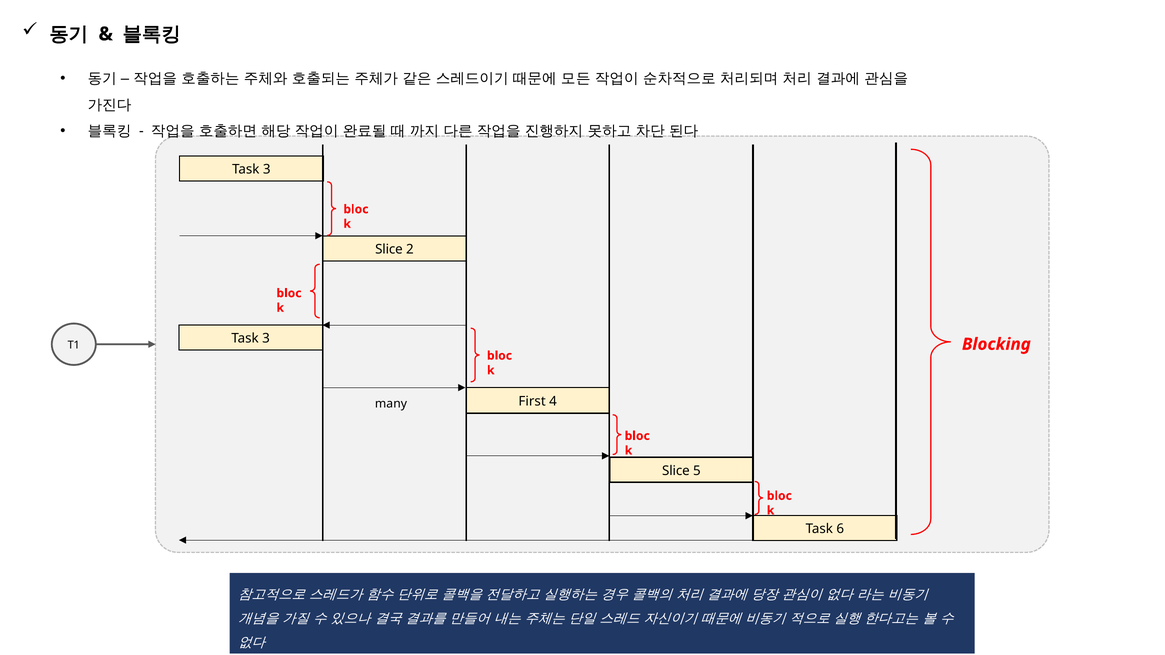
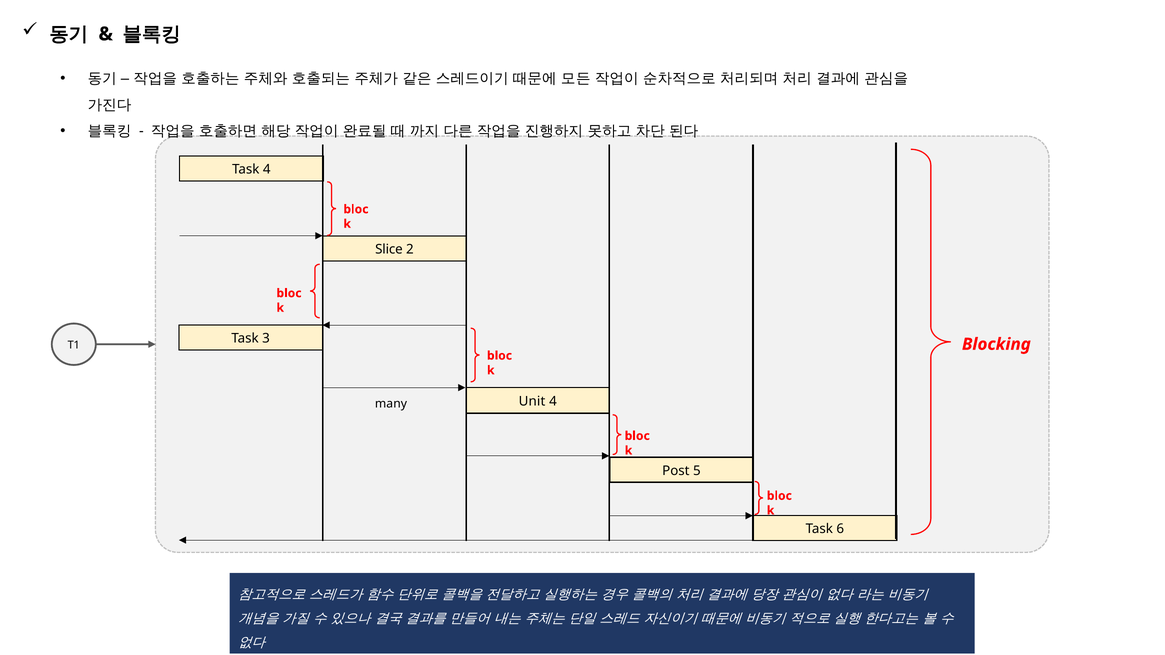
3: 3 -> 4 (267, 169)
First: First -> Unit (532, 402)
Slice: Slice -> Post (676, 471)
